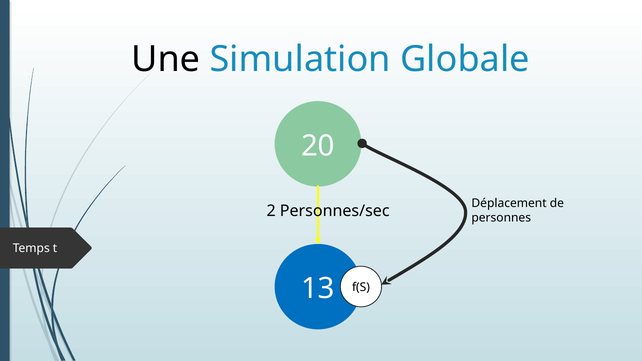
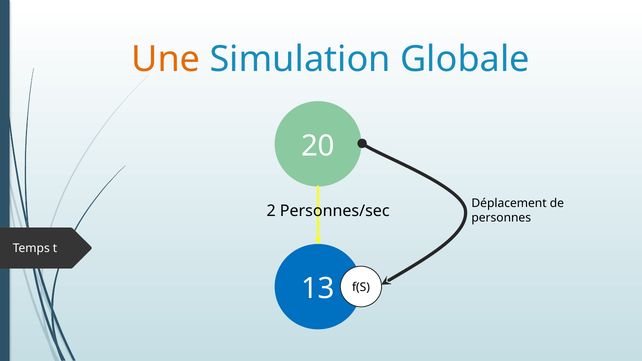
Une colour: black -> orange (166, 59)
